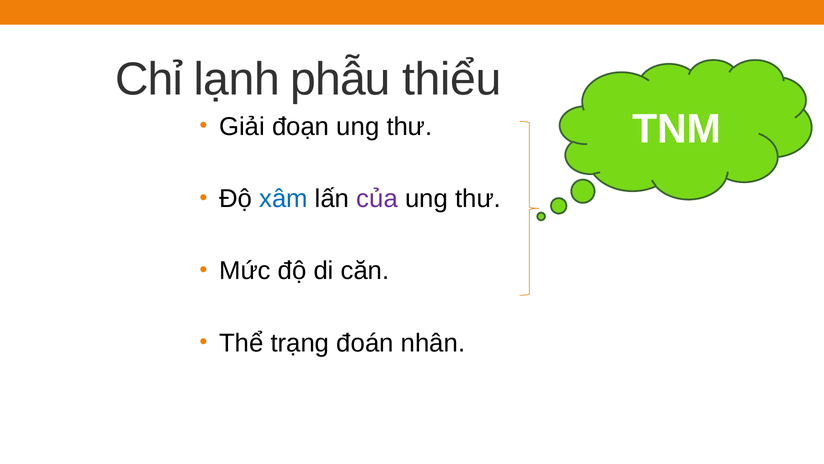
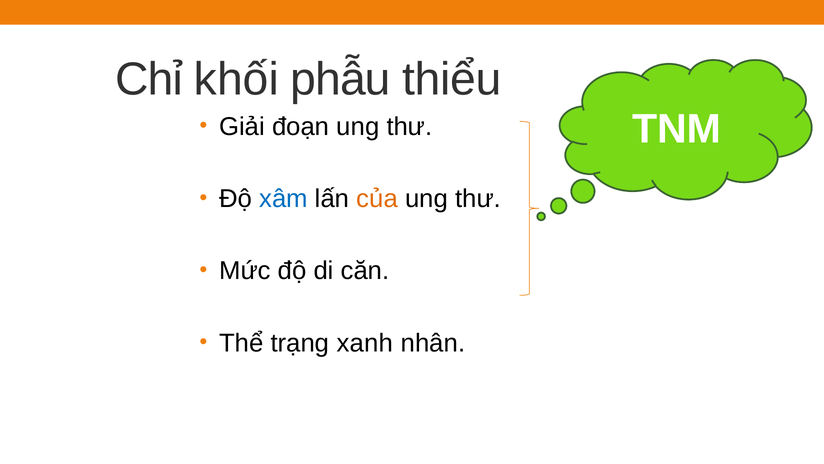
lạnh: lạnh -> khối (237, 79)
của colour: purple -> orange (377, 199)
đoán: đoán -> xanh (365, 343)
